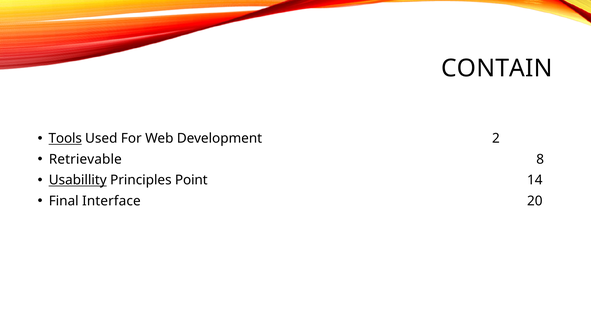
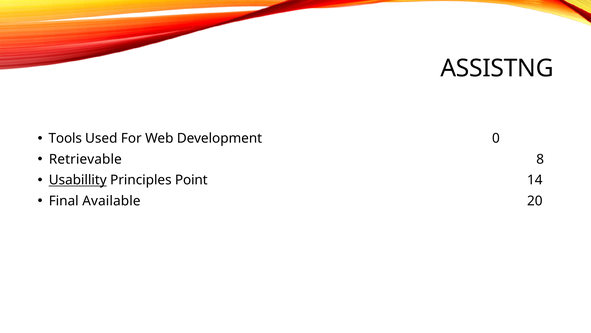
CONTAIN: CONTAIN -> ASSISTNG (497, 68)
Tools underline: present -> none (65, 138)
2: 2 -> 0 (496, 138)
Interface: Interface -> Available (111, 201)
